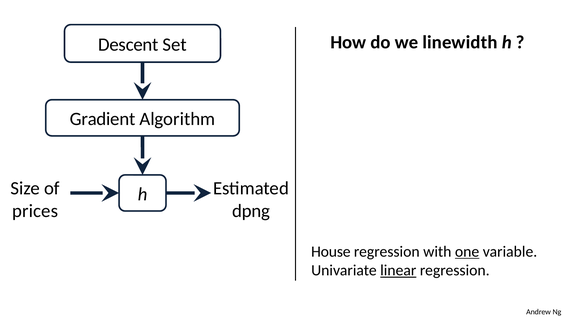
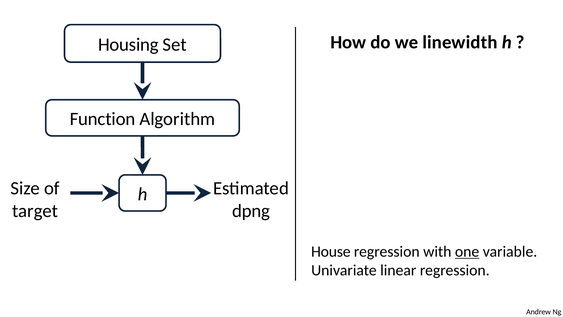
Descent: Descent -> Housing (128, 45)
Gradient: Gradient -> Function (103, 119)
prices: prices -> target (35, 211)
linear underline: present -> none (398, 270)
